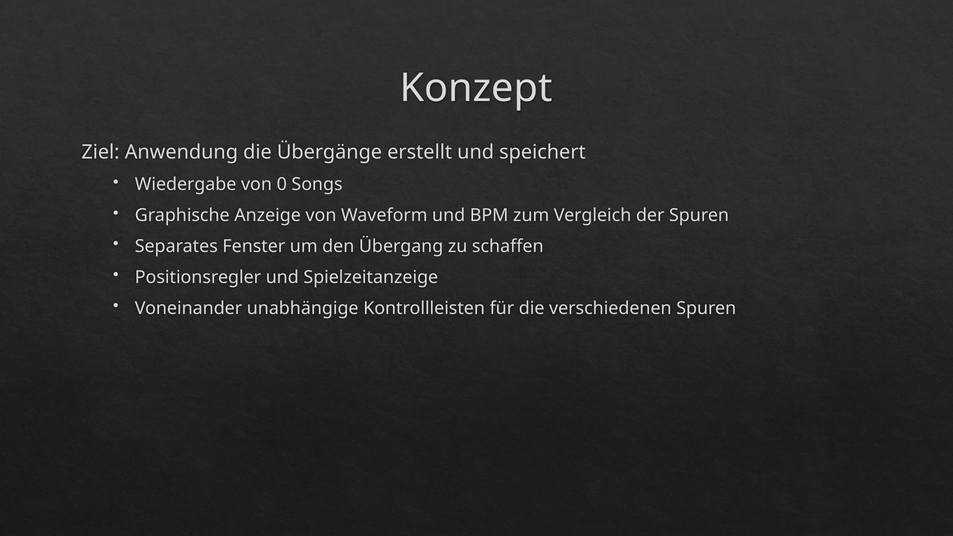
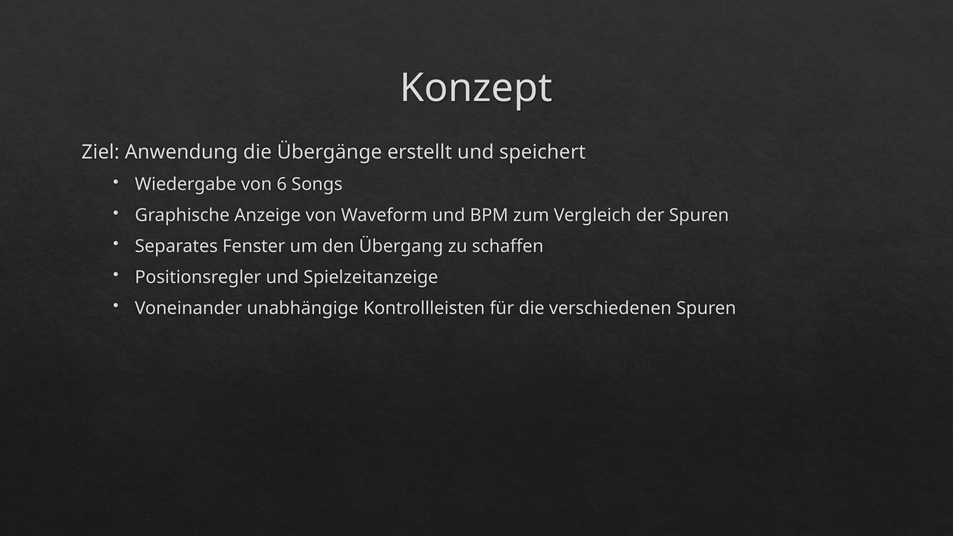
0: 0 -> 6 (282, 184)
